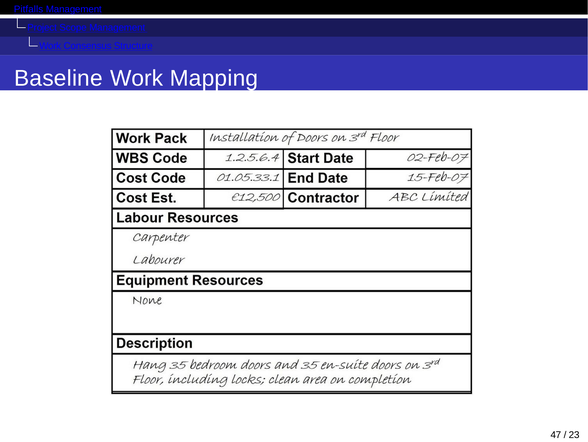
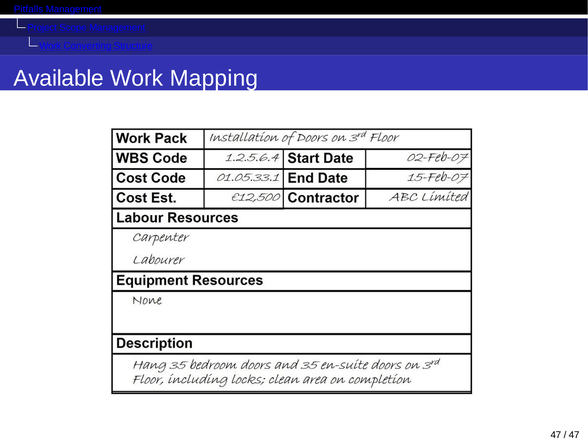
Consensus: Consensus -> Converting (88, 46)
Baseline: Baseline -> Available (59, 78)
23: 23 -> 47 (574, 434)
